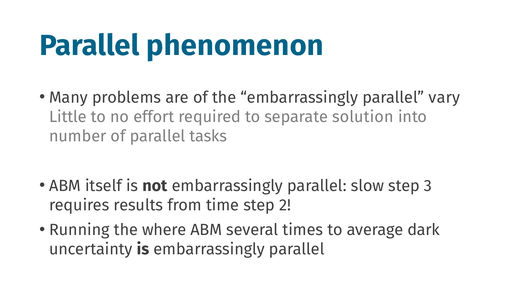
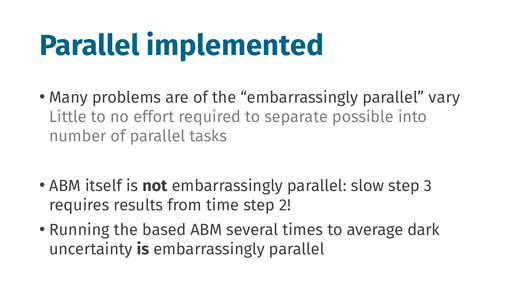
phenomenon: phenomenon -> implemented (235, 46)
solution: solution -> possible (363, 117)
where: where -> based (164, 230)
